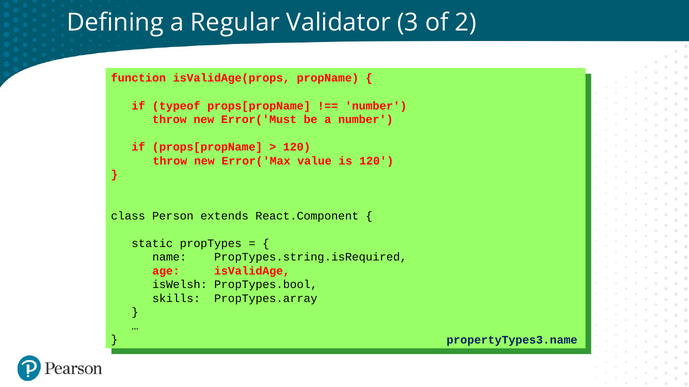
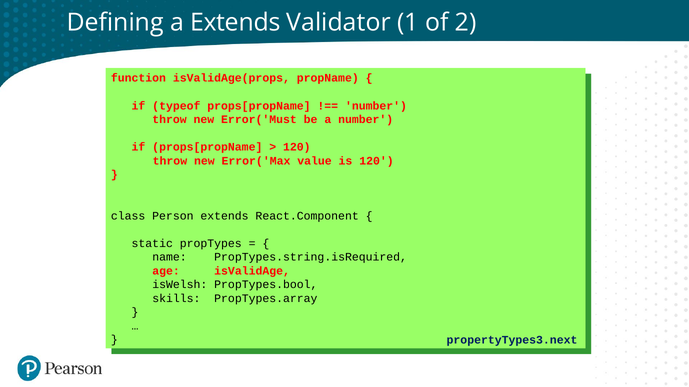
Regular: Regular -> Extends (235, 23)
3: 3 -> 1 (408, 23)
propertyTypes3.name: propertyTypes3.name -> propertyTypes3.next (512, 340)
